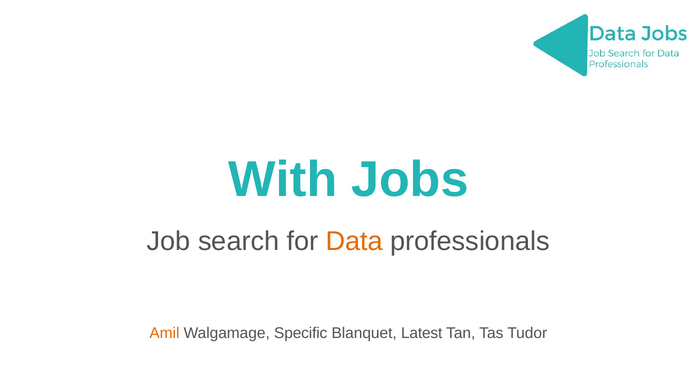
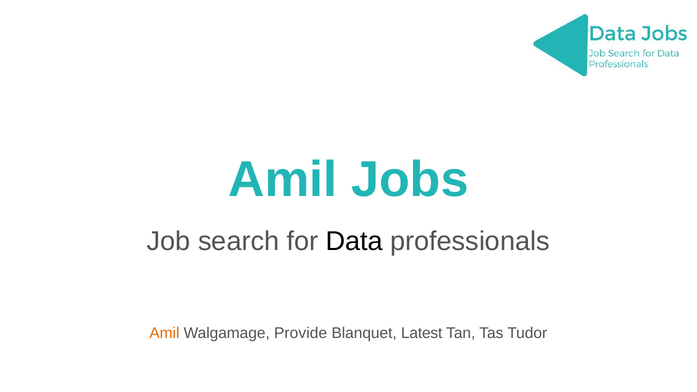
With: With -> Amil (283, 180)
Data colour: orange -> black (354, 241)
Specific: Specific -> Provide (301, 333)
